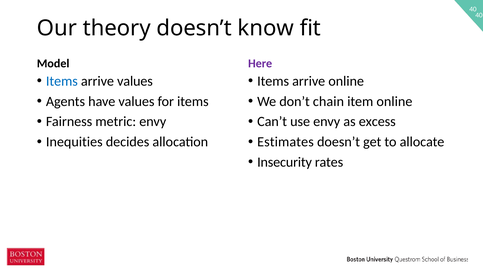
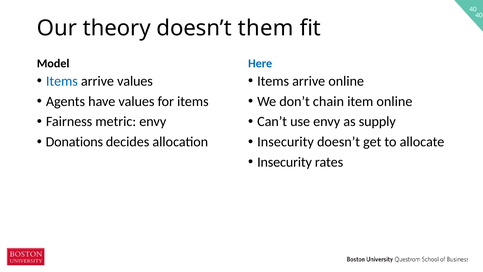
know: know -> them (266, 28)
Here colour: purple -> blue (260, 63)
excess: excess -> supply (377, 122)
Inequities: Inequities -> Donations (74, 142)
Estimates: Estimates -> Insecurity (286, 142)
